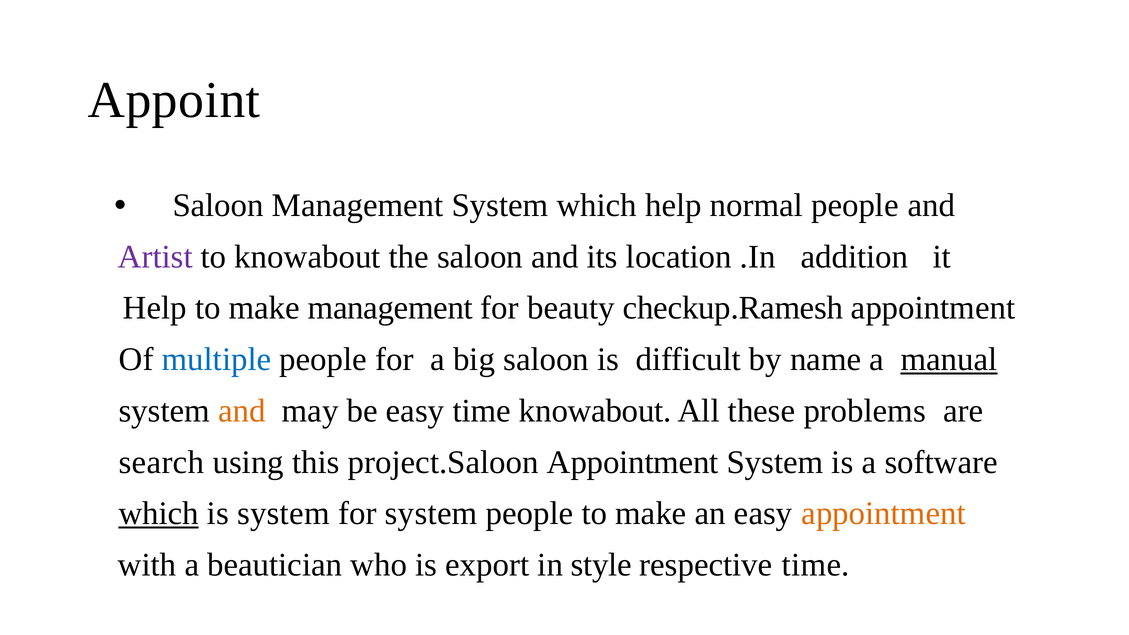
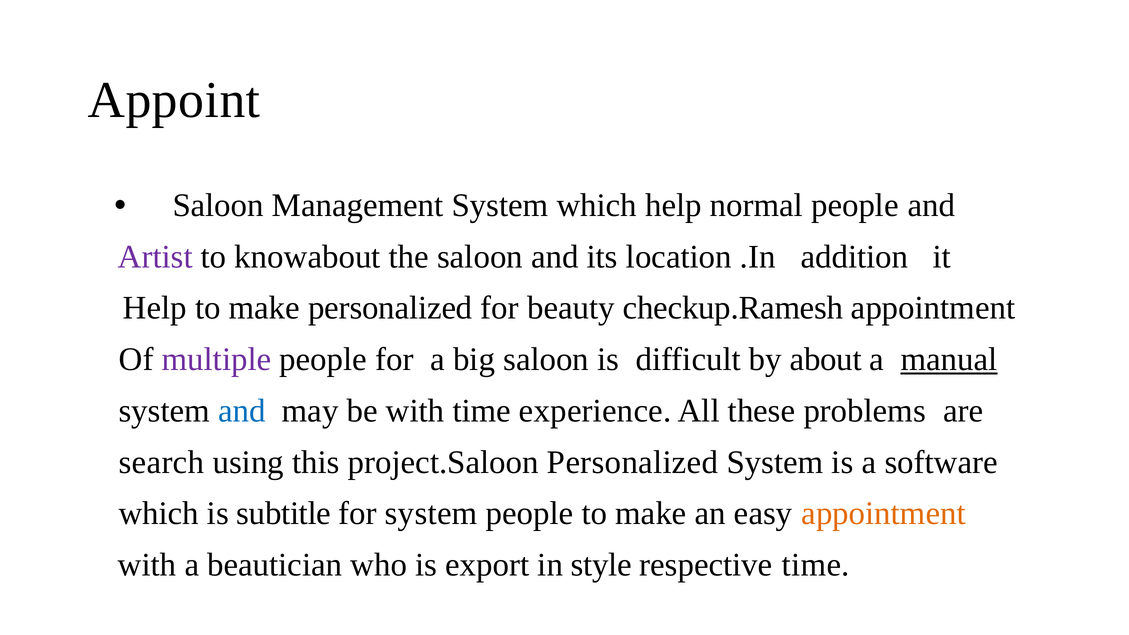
make management: management -> personalized (390, 308)
multiple colour: blue -> purple (217, 359)
name: name -> about (826, 359)
and colour: orange -> blue (242, 411)
be easy: easy -> with (415, 411)
time knowabout: knowabout -> experience (595, 411)
project.Saloon Appointment: Appointment -> Personalized (633, 462)
which underline: present -> none (159, 514)
is system: system -> subtitle (284, 514)
